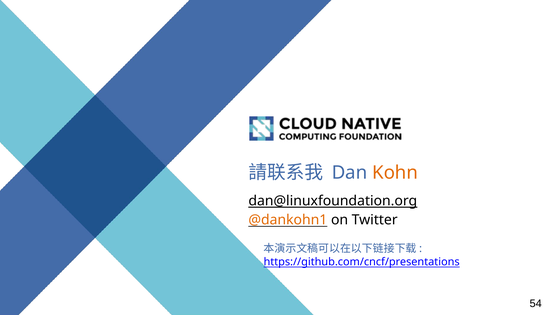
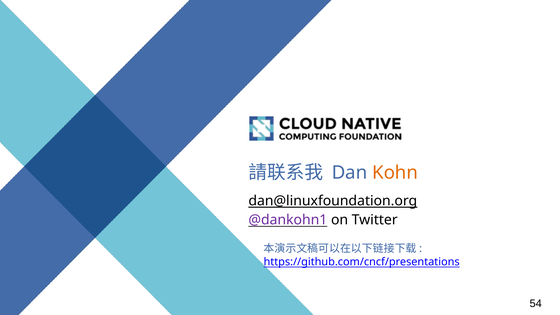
@dankohn1 colour: orange -> purple (288, 220)
